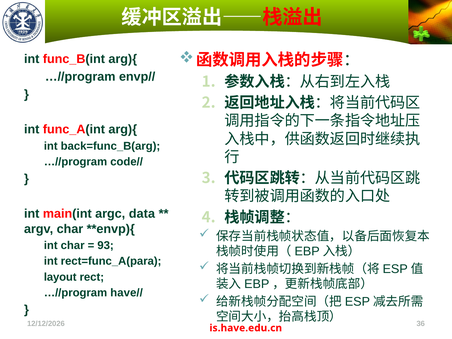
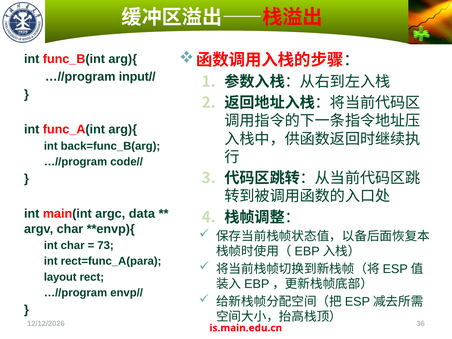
envp//: envp// -> input// (137, 77)
93: 93 -> 73 (106, 245)
have//: have// -> envp// (127, 293)
is.have.edu.cn: is.have.edu.cn -> is.main.edu.cn (246, 328)
